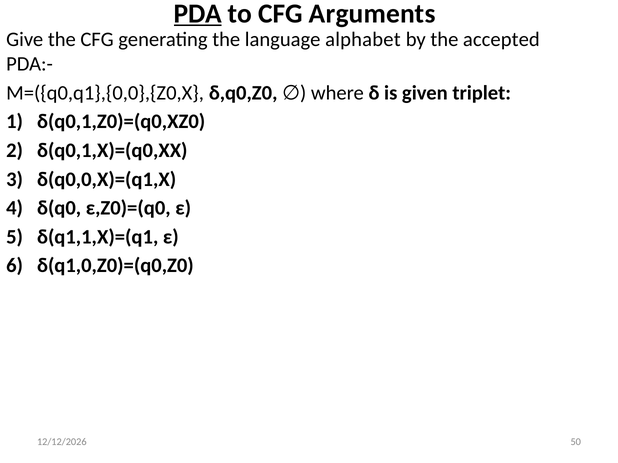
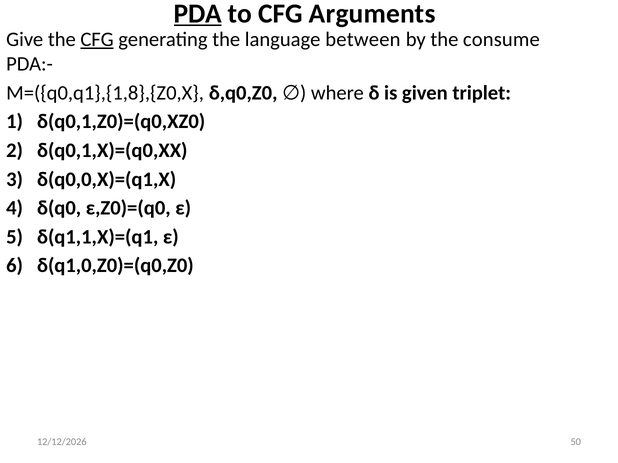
CFG underline: none -> present (97, 39)
alphabet: alphabet -> between (363, 39)
accepted: accepted -> consume (501, 39)
M=({q0,q1},{0,0},{Z0,X: M=({q0,q1},{0,0},{Z0,X -> M=({q0,q1},{1,8},{Z0,X (105, 93)
